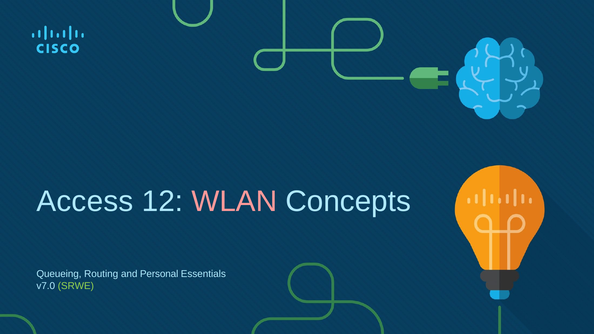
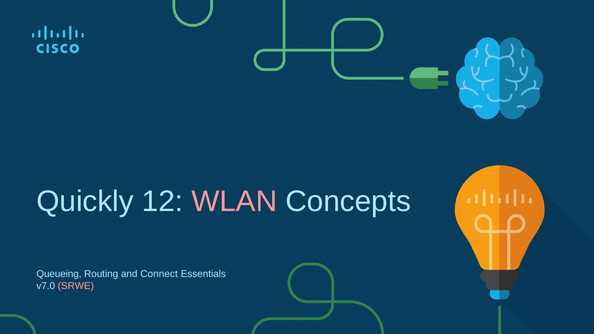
Access: Access -> Quickly (85, 201)
Personal: Personal -> Connect (159, 274)
SRWE colour: light green -> pink (76, 286)
